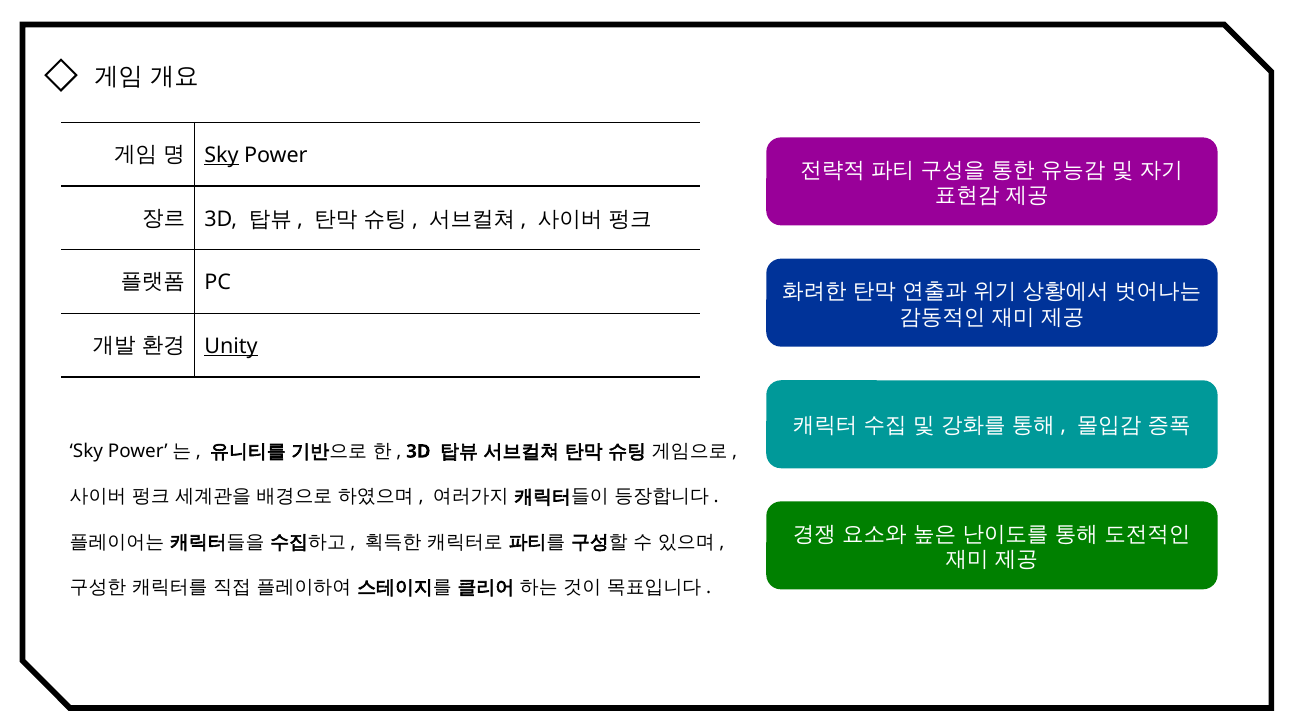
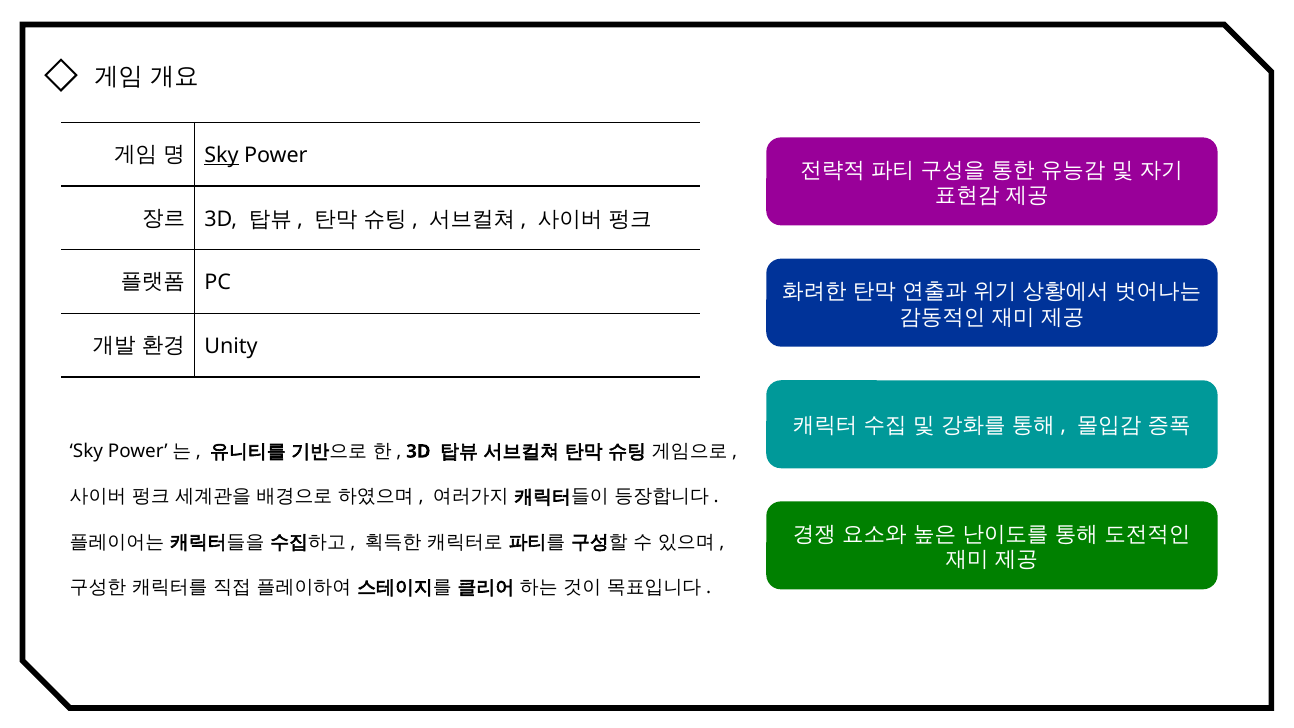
Unity underline: present -> none (231, 346)
